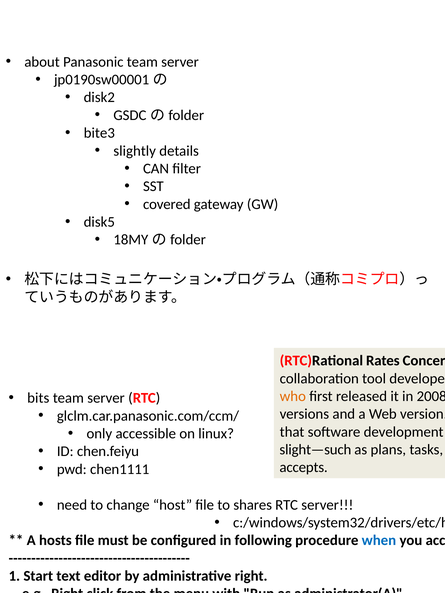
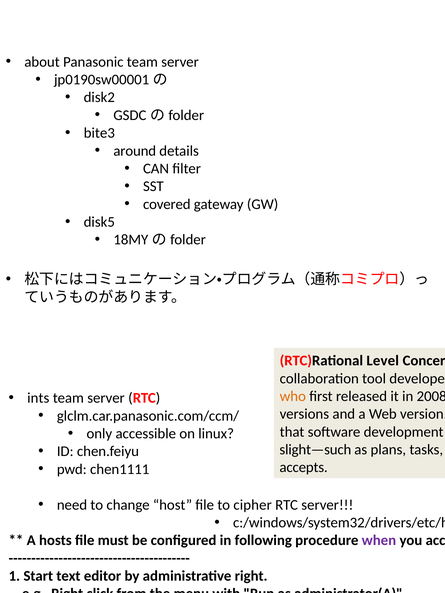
slightly: slightly -> around (135, 151)
Rates: Rates -> Level (383, 361)
bits: bits -> ints (38, 398)
shares: shares -> cipher (253, 505)
when colour: blue -> purple (379, 541)
